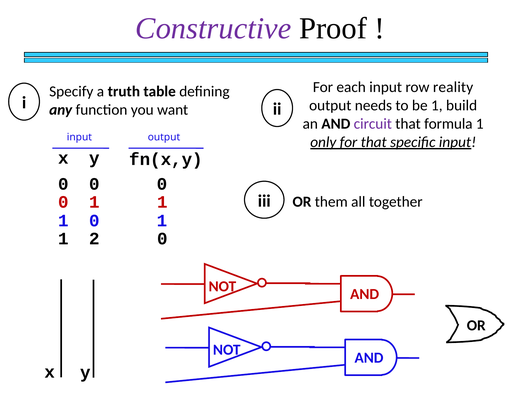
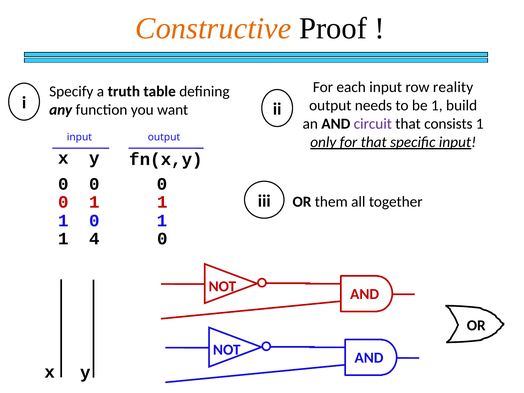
Constructive colour: purple -> orange (213, 28)
formula: formula -> consists (448, 124)
2: 2 -> 4 (94, 239)
